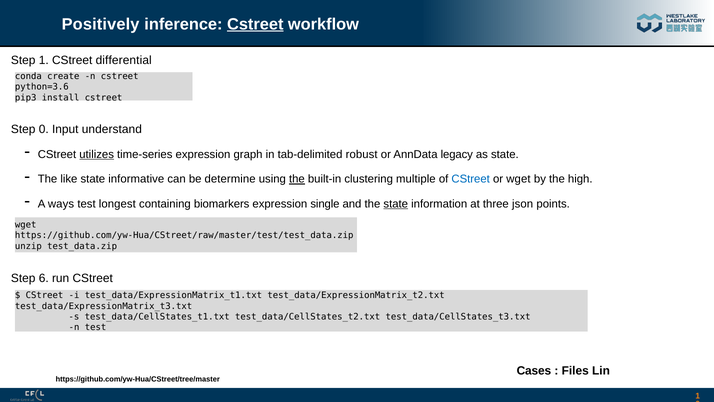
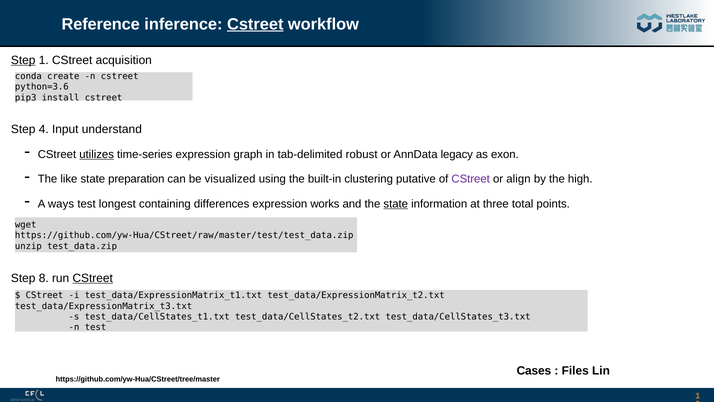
Positively: Positively -> Reference (101, 24)
Step underline: none -> present (23, 60)
differential: differential -> acquisition (124, 60)
Step 0: 0 -> 4 (44, 129)
as state: state -> exon (505, 154)
informative: informative -> preparation (136, 179)
determine: determine -> visualized (230, 179)
the underline: present -> none (297, 179)
multiple: multiple -> putative (416, 179)
CStreet colour: blue -> purple (471, 179)
or wget: wget -> align (518, 179)
biomarkers: biomarkers -> differences (222, 204)
single: single -> works (325, 204)
json: json -> total (523, 204)
6: 6 -> 8 (44, 278)
CStreet underline: none -> present (93, 278)
